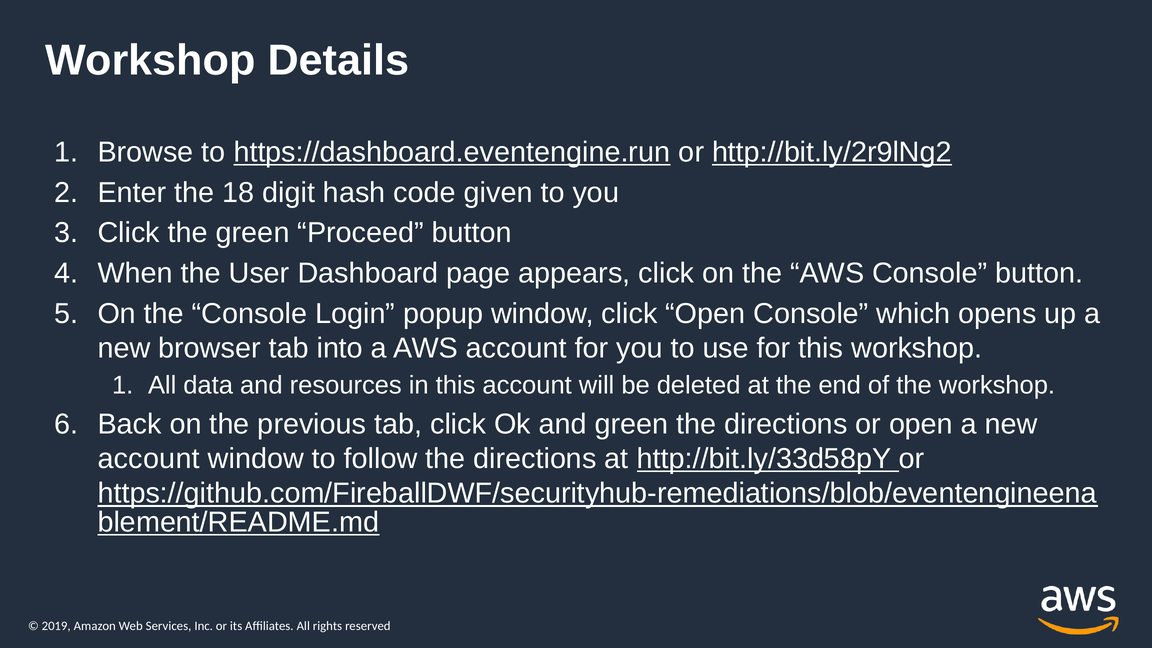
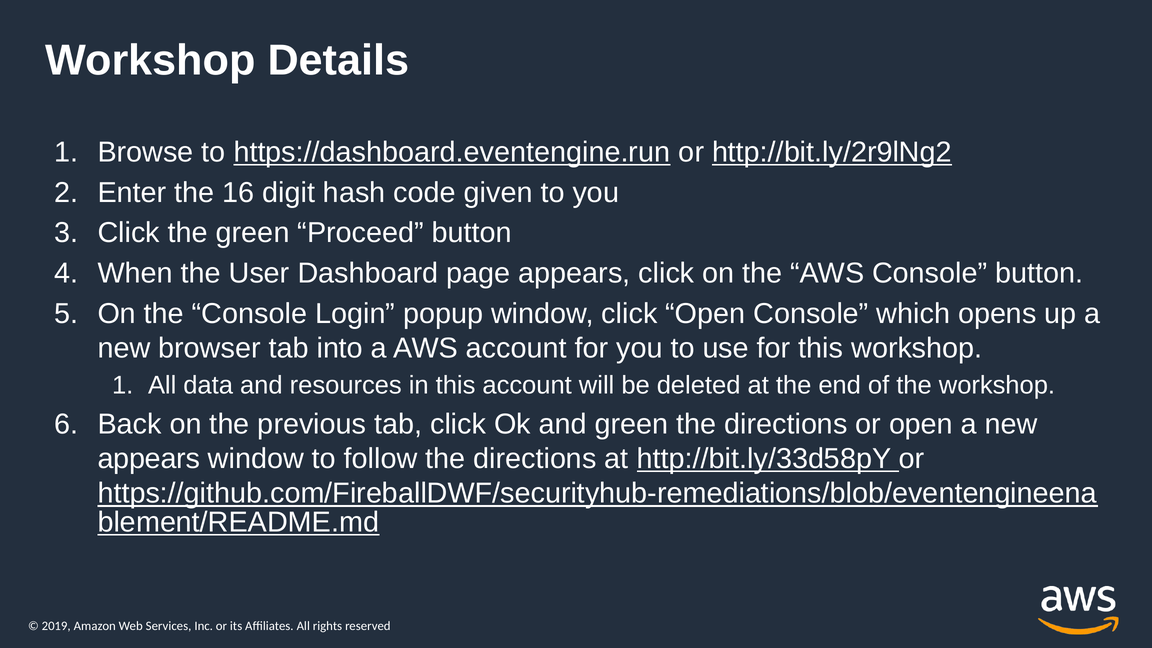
18: 18 -> 16 (238, 193)
account: account -> appears (149, 459)
